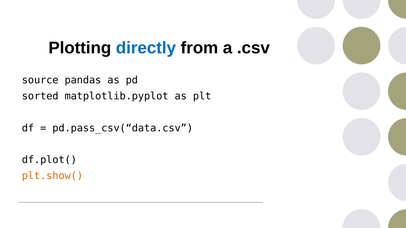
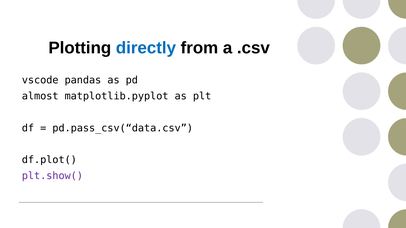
source: source -> vscode (40, 80)
sorted: sorted -> almost (40, 96)
plt.show( colour: orange -> purple (52, 176)
